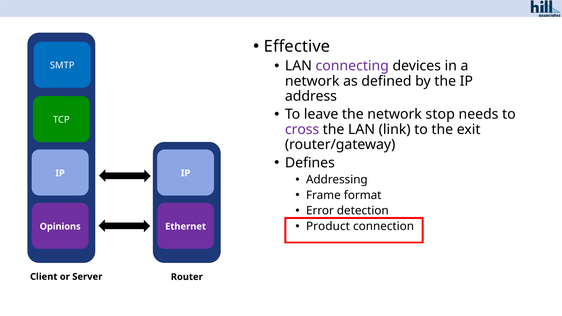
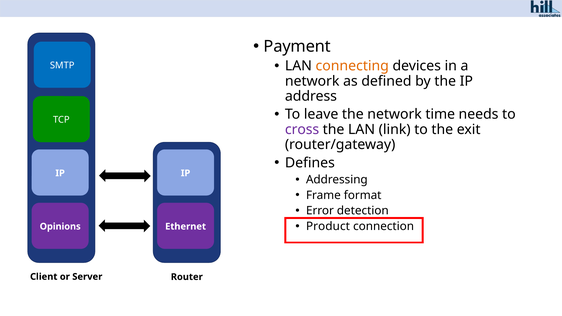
Effective: Effective -> Payment (297, 47)
connecting colour: purple -> orange (352, 66)
stop: stop -> time (440, 114)
